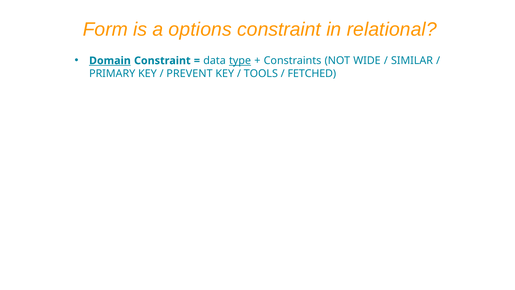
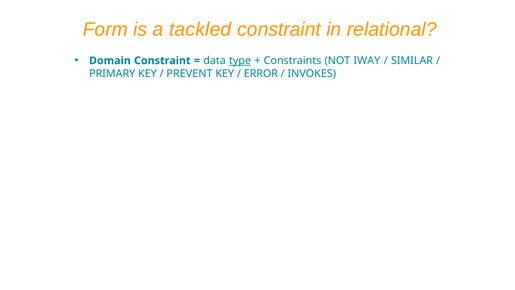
options: options -> tackled (200, 29)
Domain underline: present -> none (110, 61)
WIDE: WIDE -> IWAY (367, 61)
TOOLS: TOOLS -> ERROR (261, 73)
FETCHED: FETCHED -> INVOKES (312, 73)
